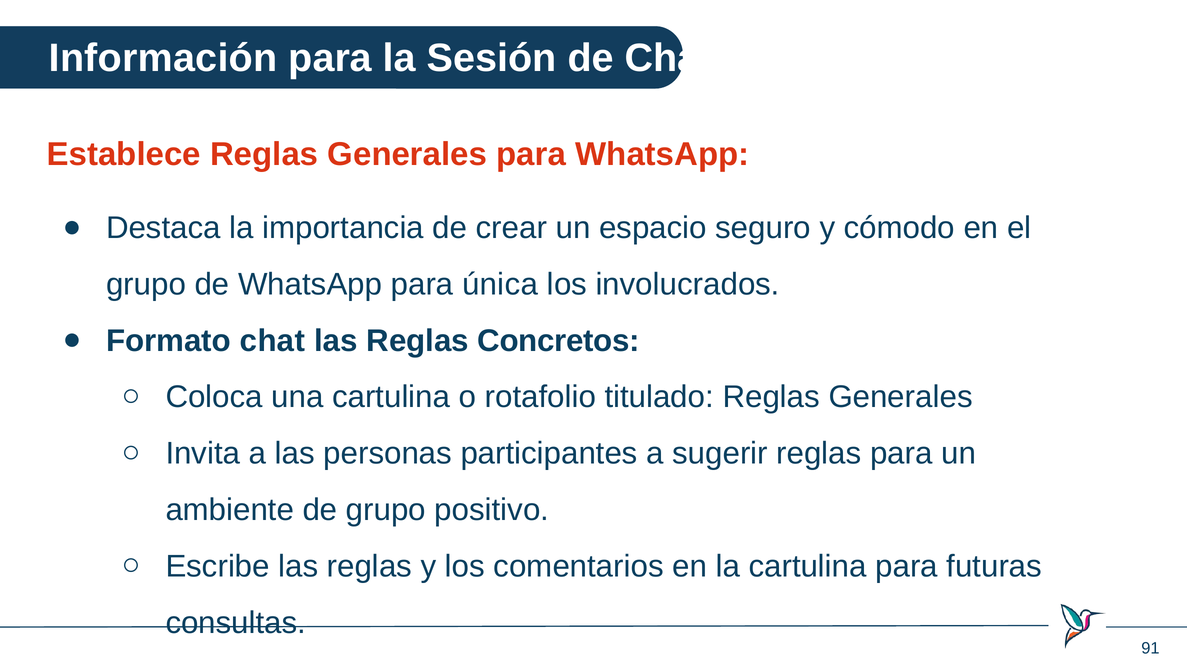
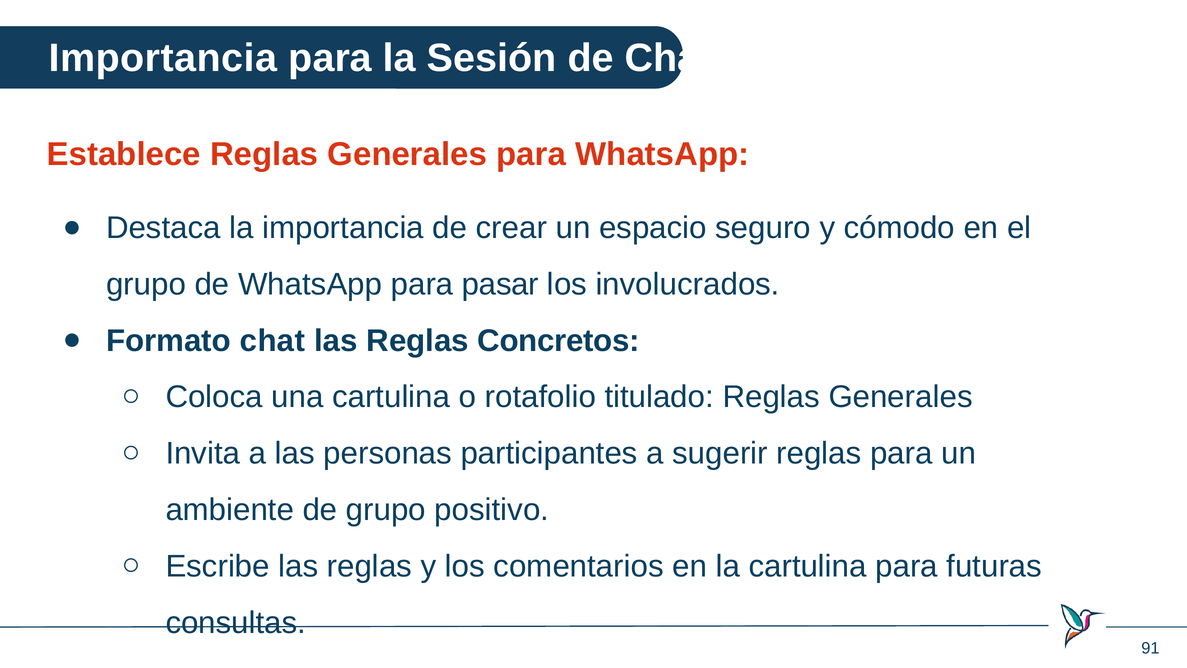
Información: Información -> Importancia (163, 58)
única: única -> pasar (500, 284)
